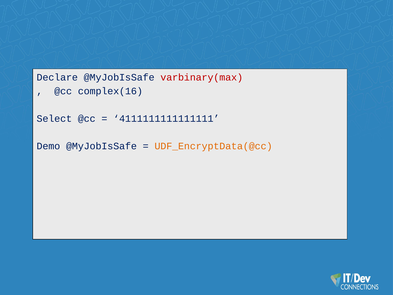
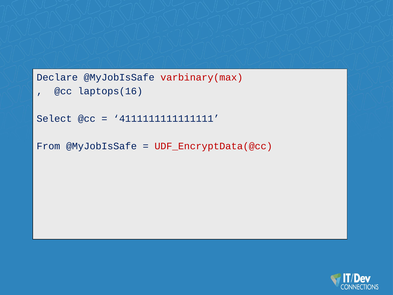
complex(16: complex(16 -> laptops(16 (110, 91)
Demo: Demo -> From (48, 146)
UDF_EncryptData(@cc colour: orange -> red (213, 146)
